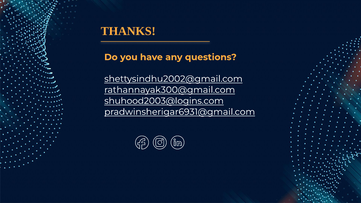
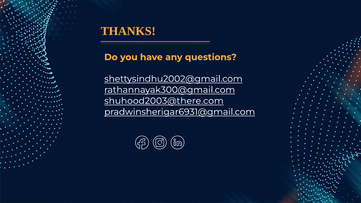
shuhood2003@logins.com: shuhood2003@logins.com -> shuhood2003@there.com (164, 101)
